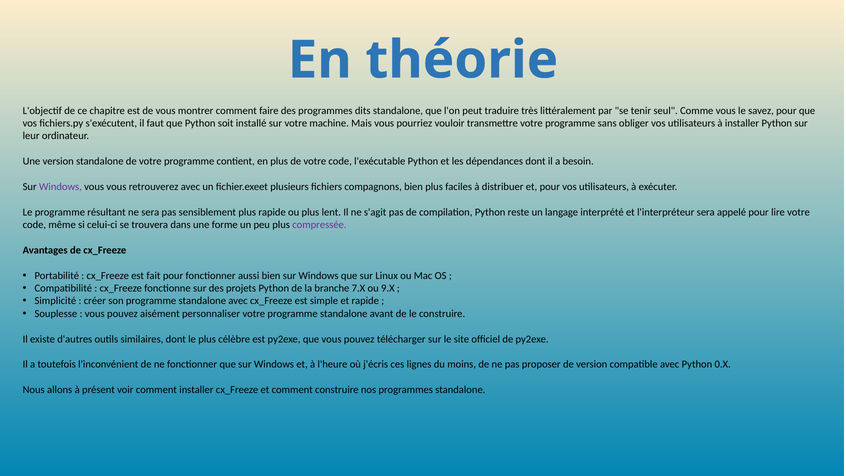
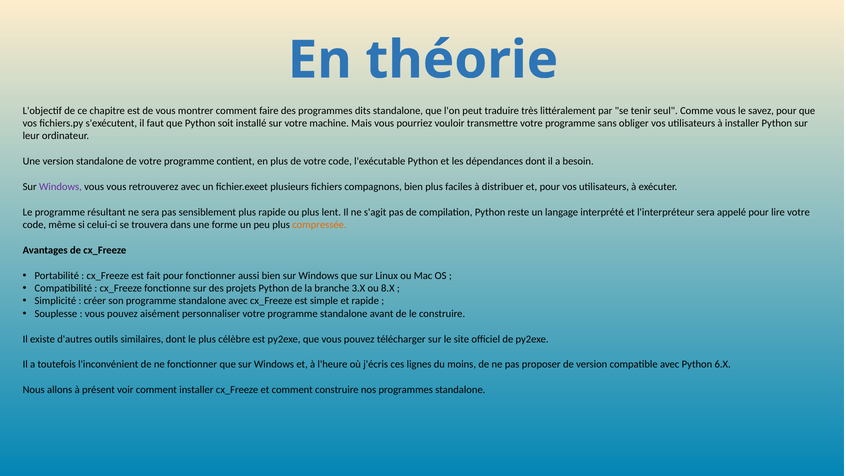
compressée colour: purple -> orange (319, 225)
7.X: 7.X -> 3.X (358, 288)
9.X: 9.X -> 8.X (388, 288)
0.X: 0.X -> 6.X (723, 364)
